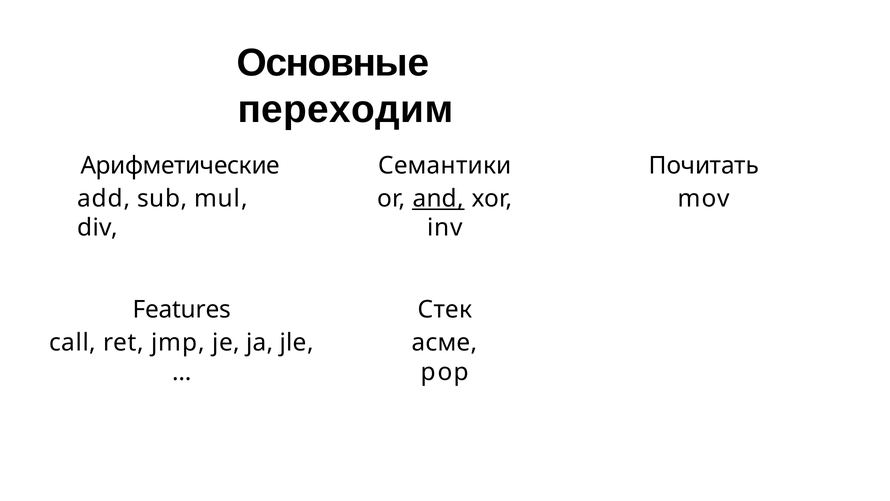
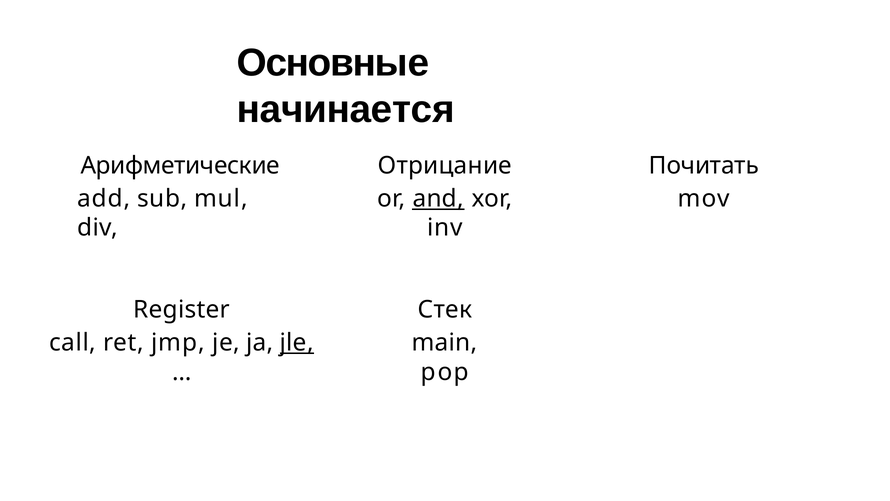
переходим: переходим -> начинается (346, 110)
Семантики: Семантики -> Отрицание (445, 165)
Features: Features -> Register (182, 309)
jle underline: none -> present (297, 342)
асме: асме -> main (444, 342)
